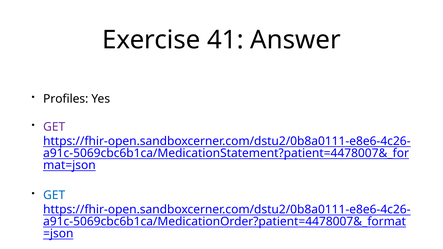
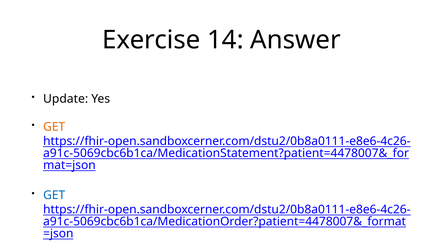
41: 41 -> 14 (225, 40)
Profiles: Profiles -> Update (66, 99)
GET colour: purple -> orange (54, 127)
